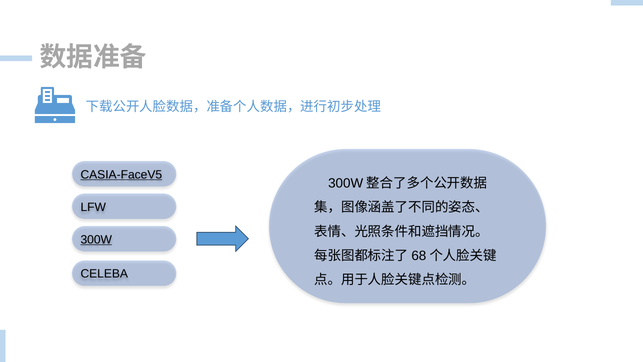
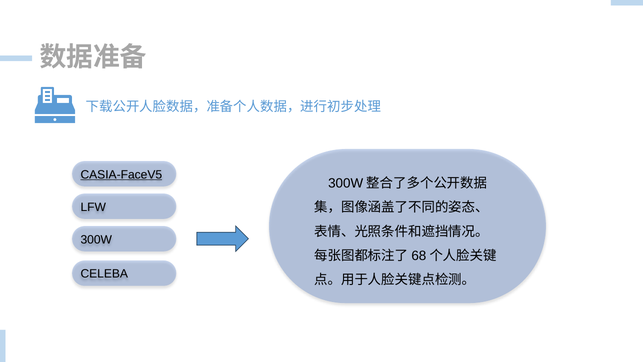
300W underline: present -> none (96, 239)
